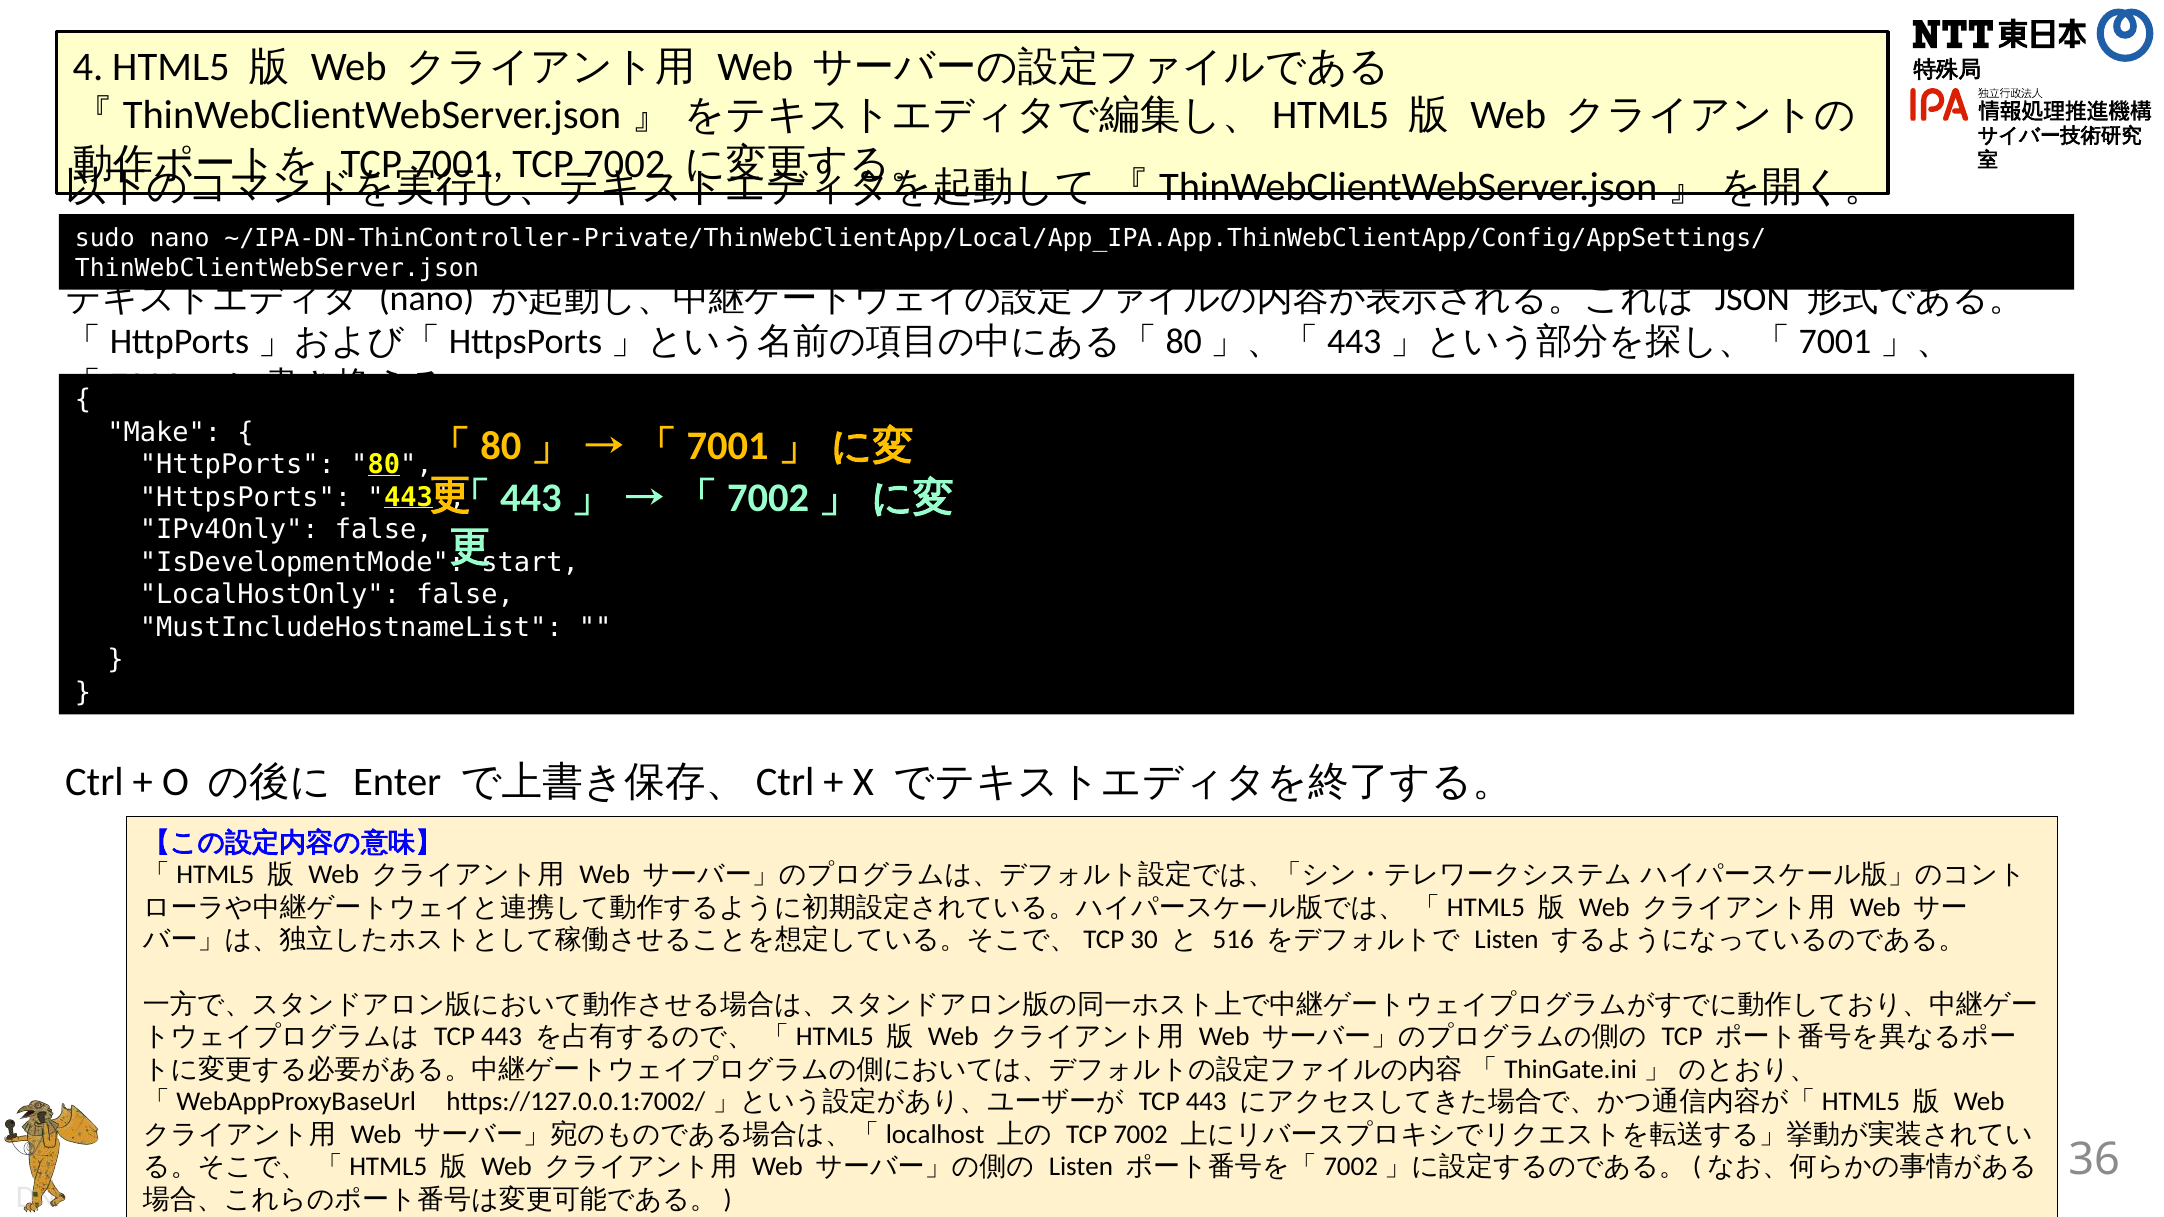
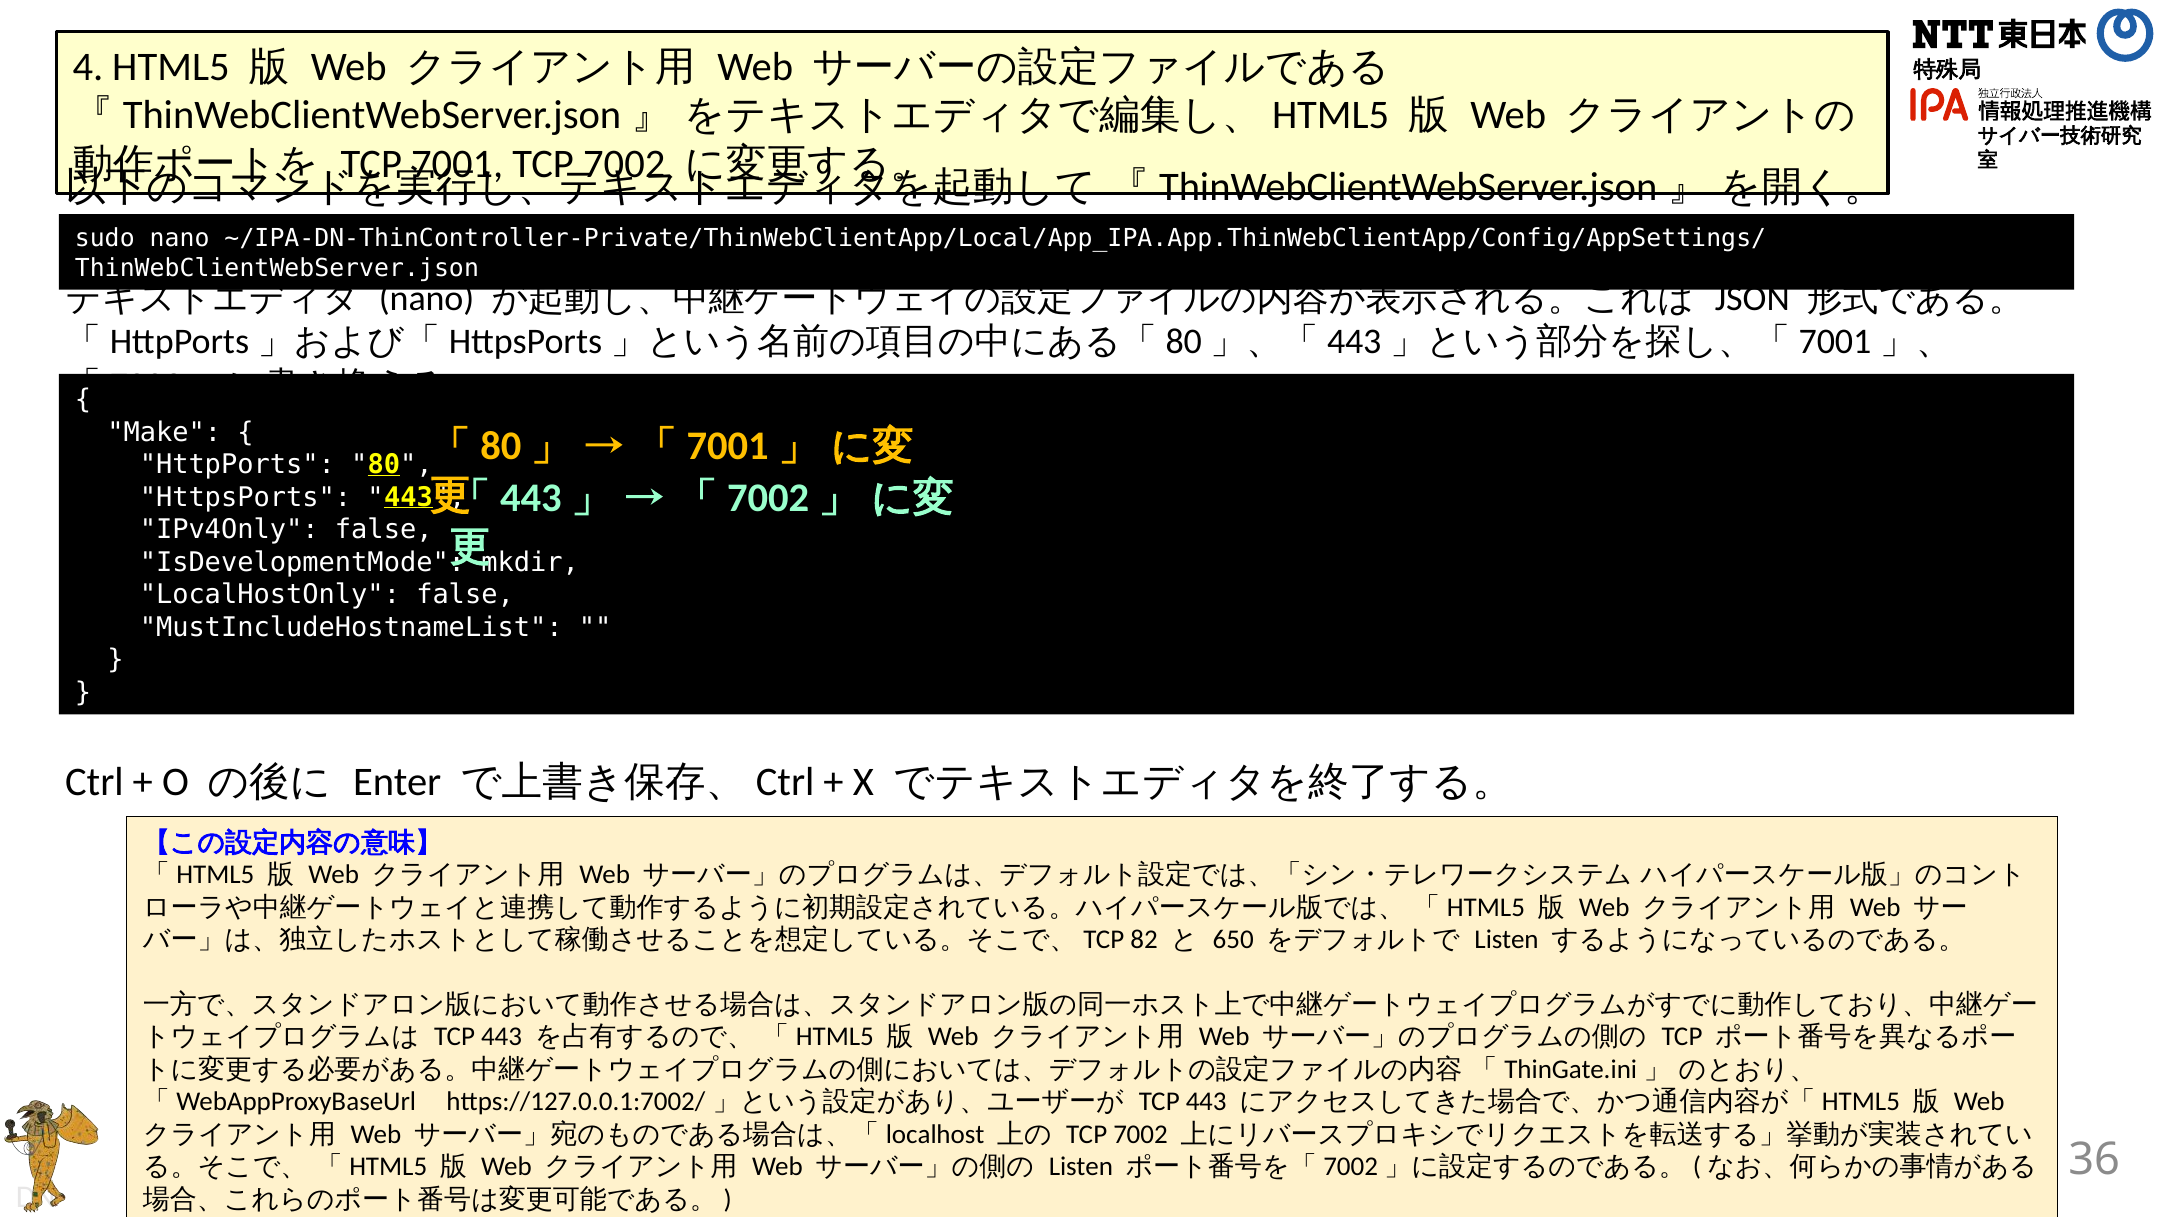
start: start -> mkdir (530, 562)
30: 30 -> 82 (1144, 940)
516: 516 -> 650 (1233, 940)
